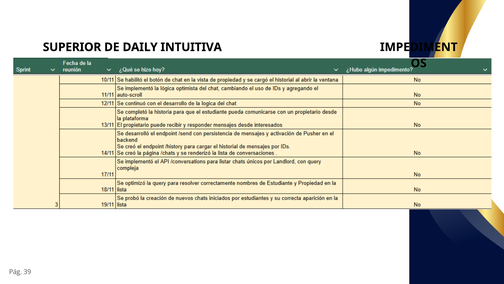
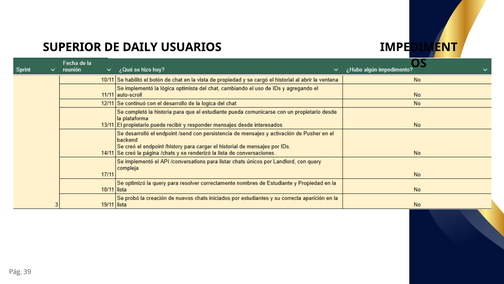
INTUITIVA: INTUITIVA -> USUARIOS (191, 47)
